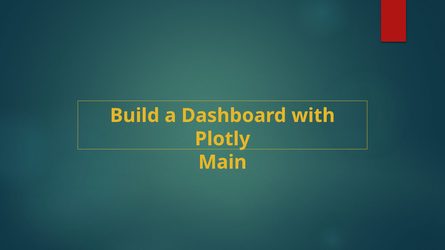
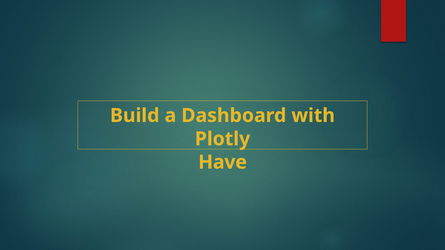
Main: Main -> Have (223, 162)
